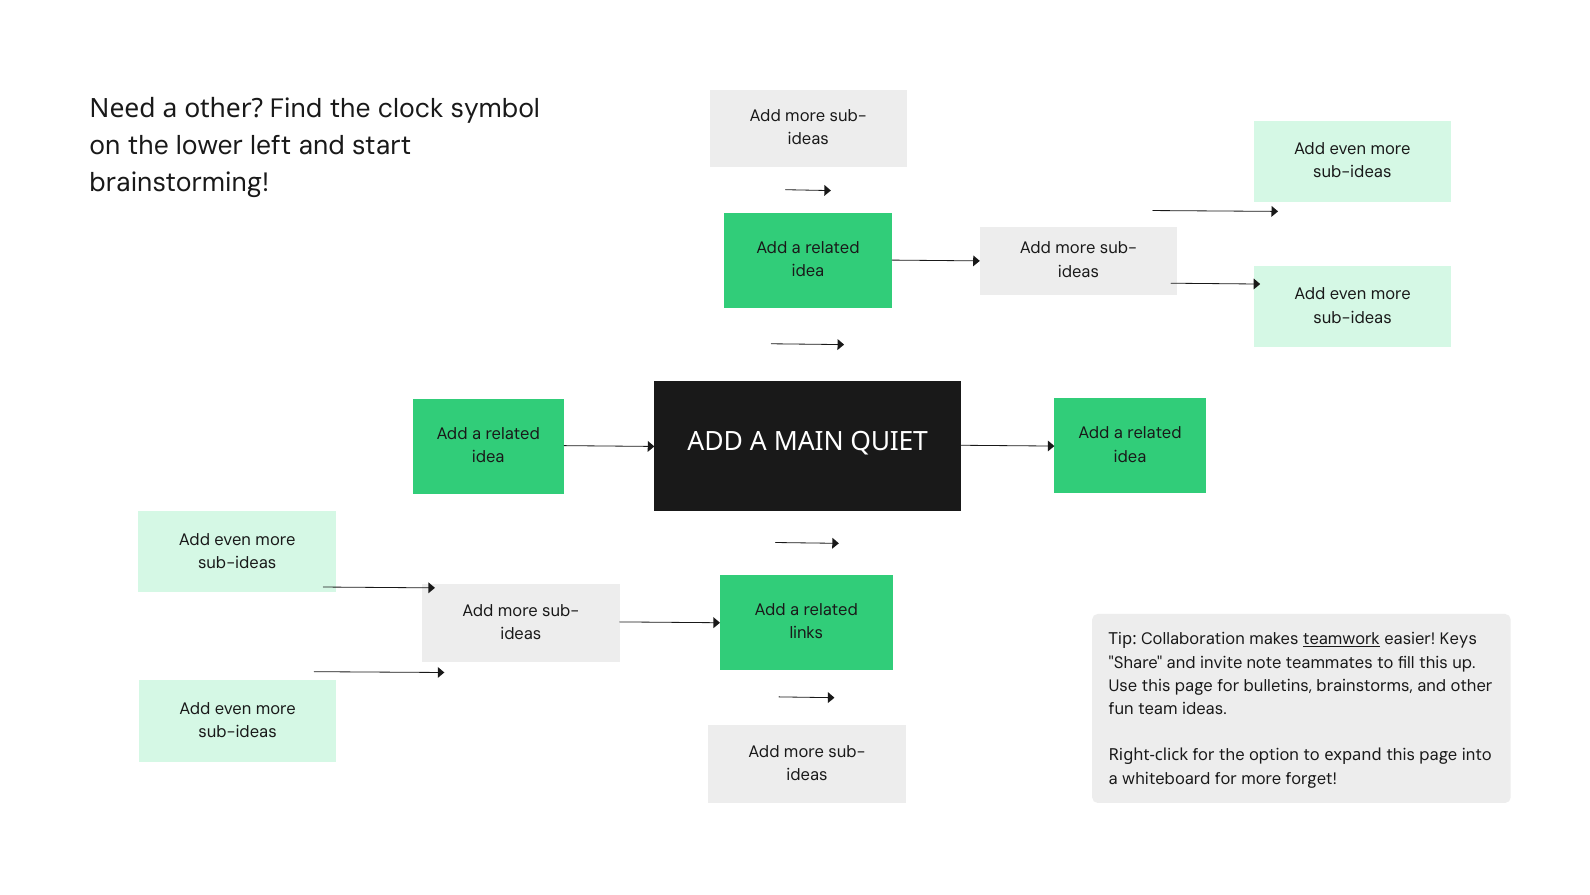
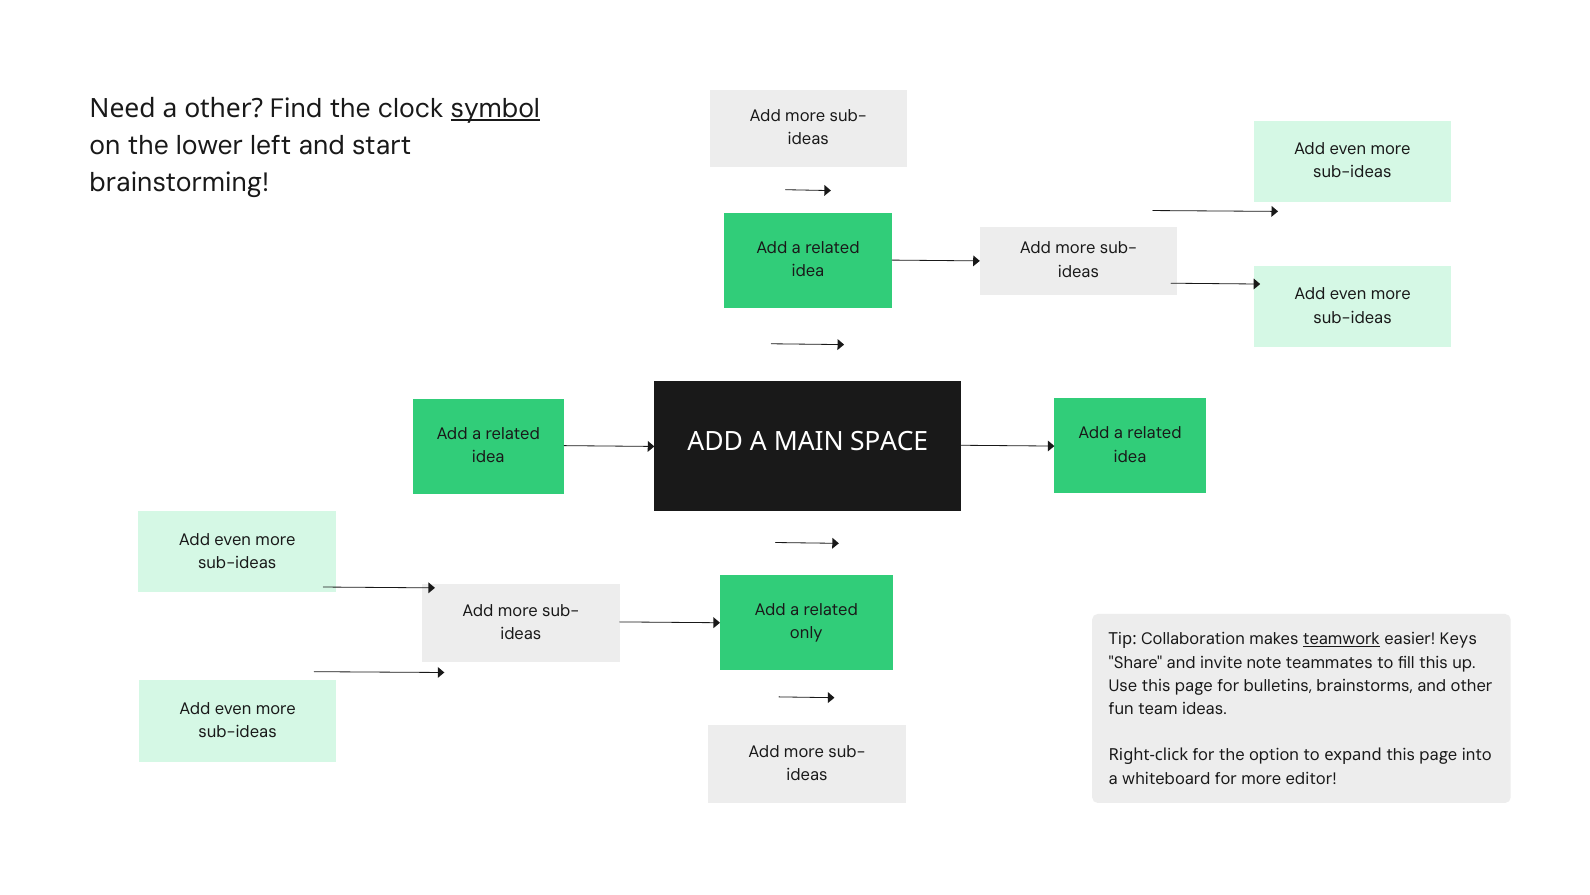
symbol underline: none -> present (495, 108)
QUIET: QUIET -> SPACE (889, 441)
links: links -> only (806, 633)
forget: forget -> editor (1311, 778)
